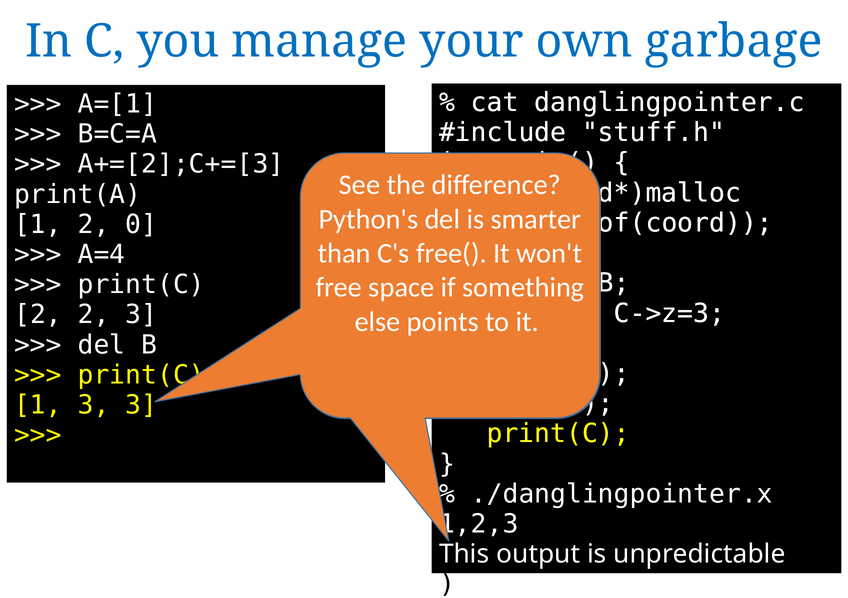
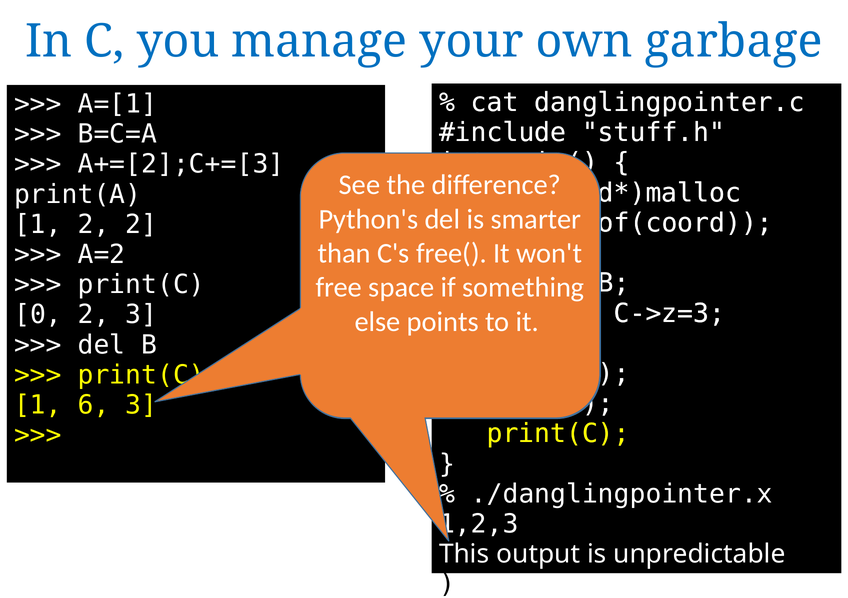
2 0: 0 -> 2 (141, 224)
A=4: A=4 -> A=2 (102, 254)
2: 2 -> 0 (38, 315)
1 3: 3 -> 6 (94, 405)
